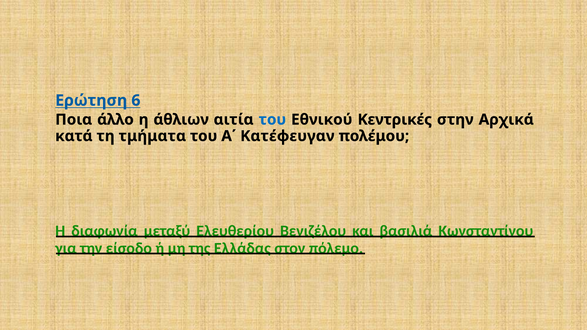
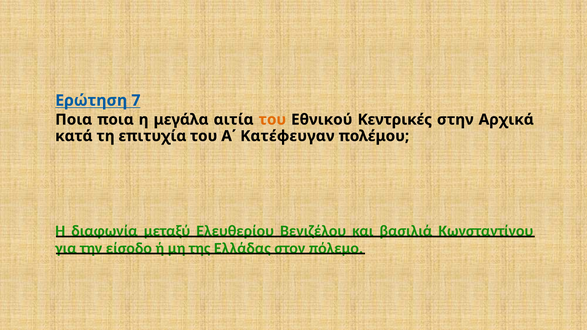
6: 6 -> 7 (136, 101)
Ποια άλλο: άλλο -> ποια (115, 120)
άθλιων: άθλιων -> μεγάλα (181, 120)
του colour: blue -> orange (272, 120)
τμήματα: τμήματα -> επιτυχία (152, 136)
